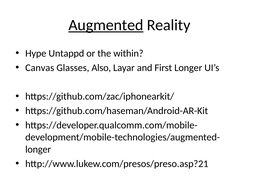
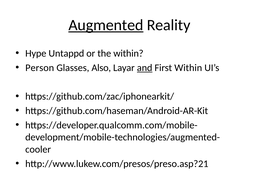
Canvas: Canvas -> Person (40, 68)
and underline: none -> present (145, 68)
First Longer: Longer -> Within (188, 68)
longer: longer -> cooler (38, 150)
